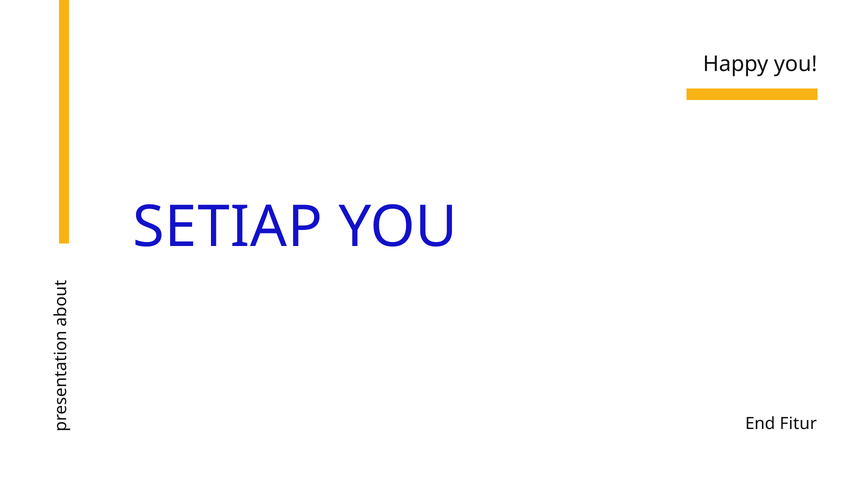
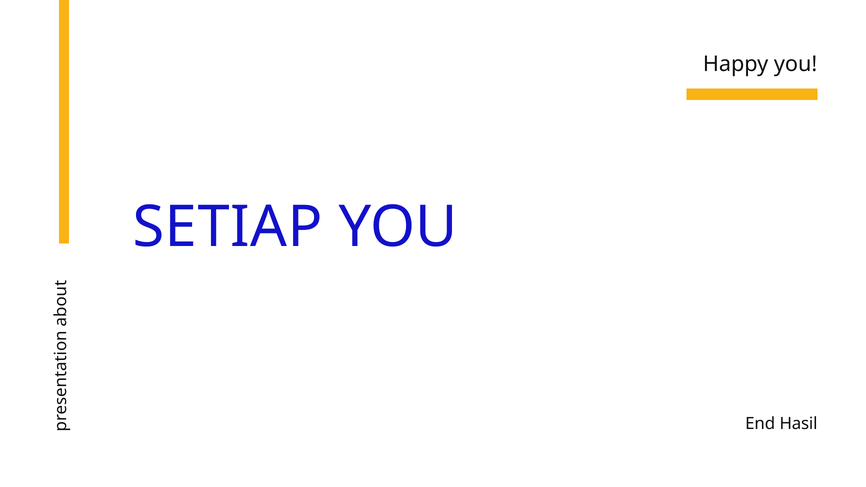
Fitur: Fitur -> Hasil (799, 424)
